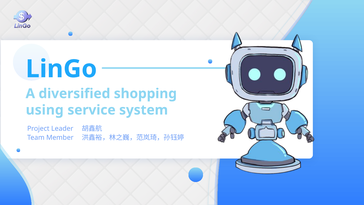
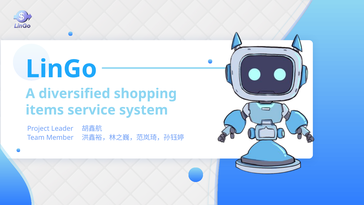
using: using -> items (45, 110)
